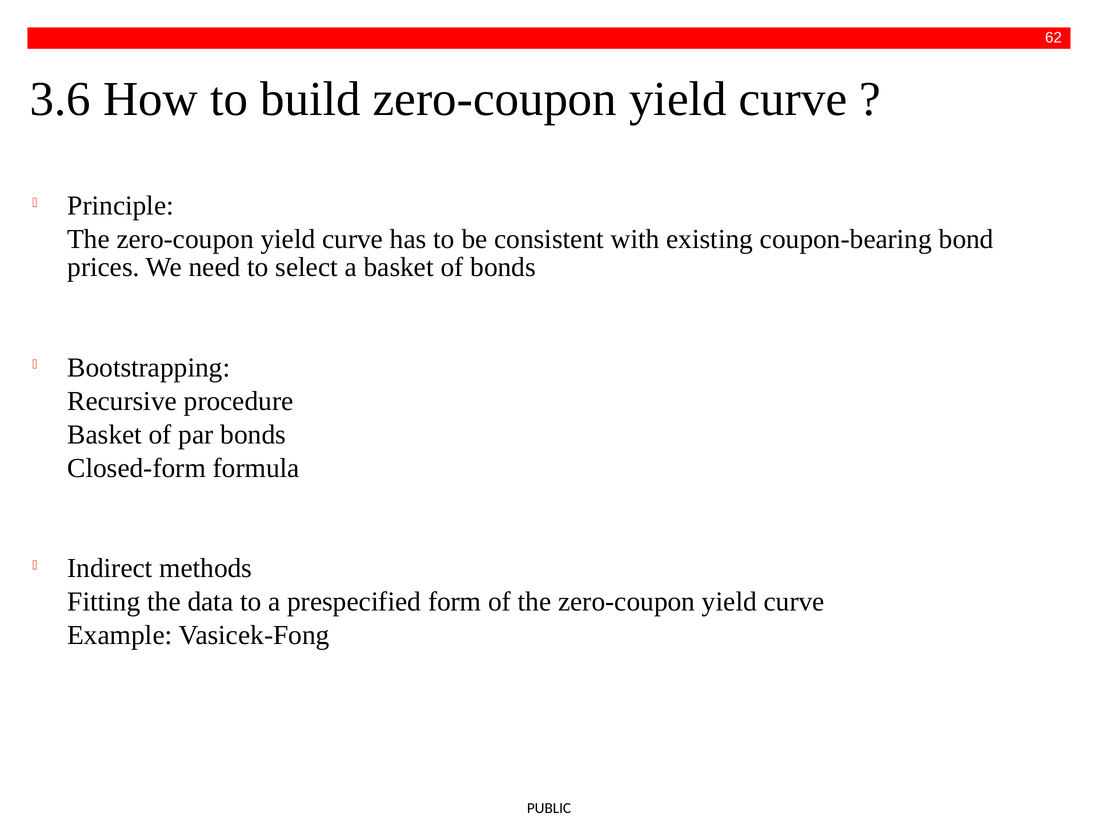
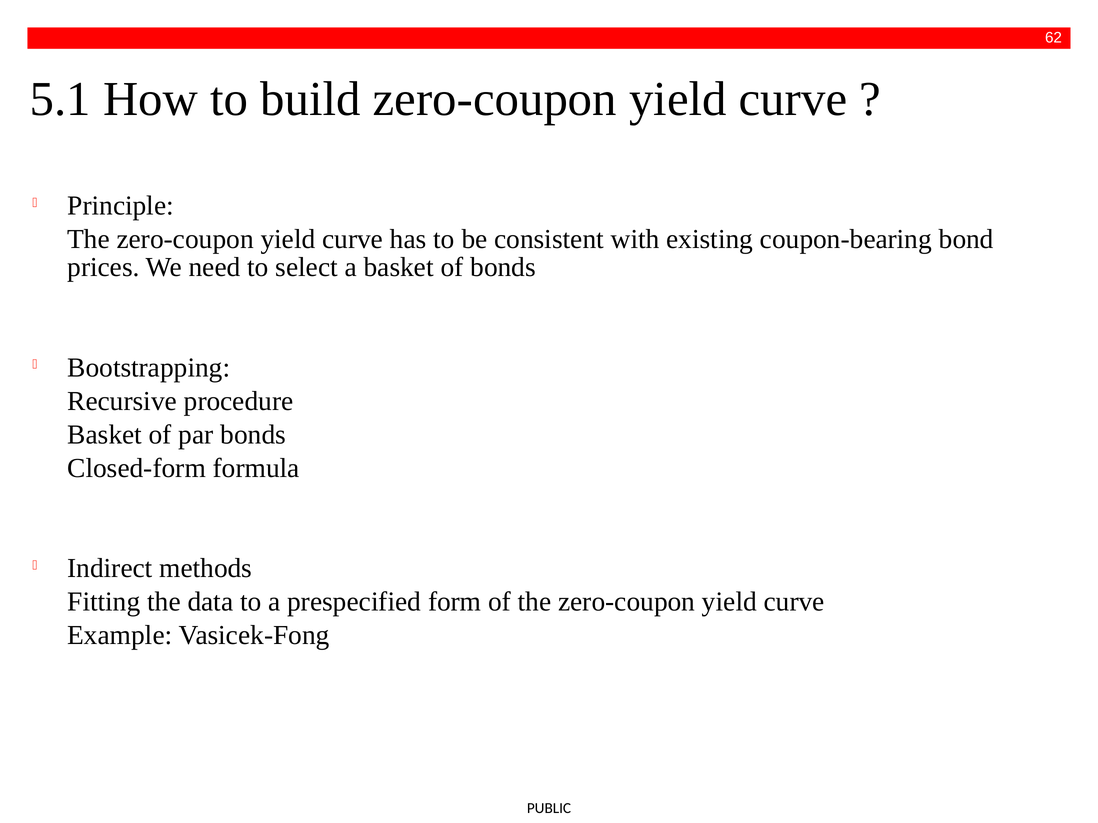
3.6: 3.6 -> 5.1 (60, 99)
